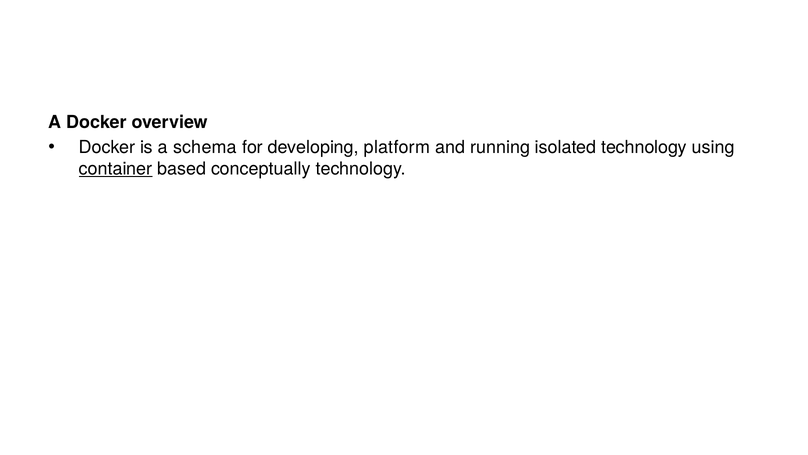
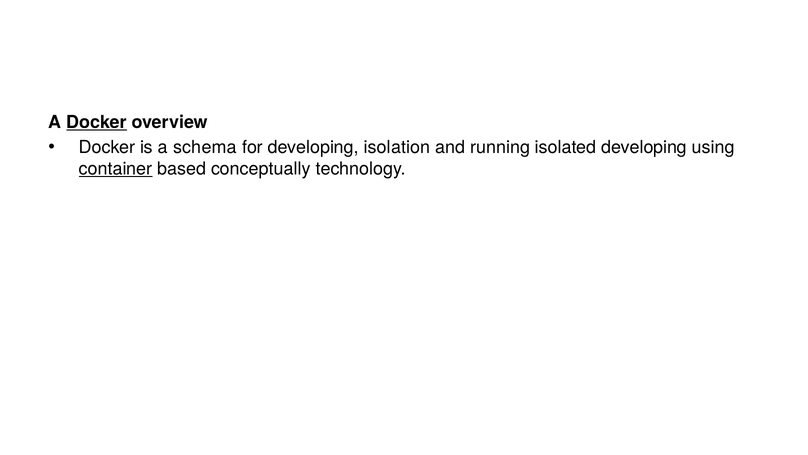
Docker underline: none -> present (97, 122)
platform: platform -> isolation (397, 147)
isolated technology: technology -> developing (644, 147)
